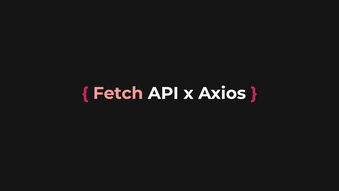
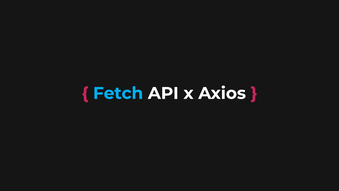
Fetch colour: pink -> light blue (118, 93)
